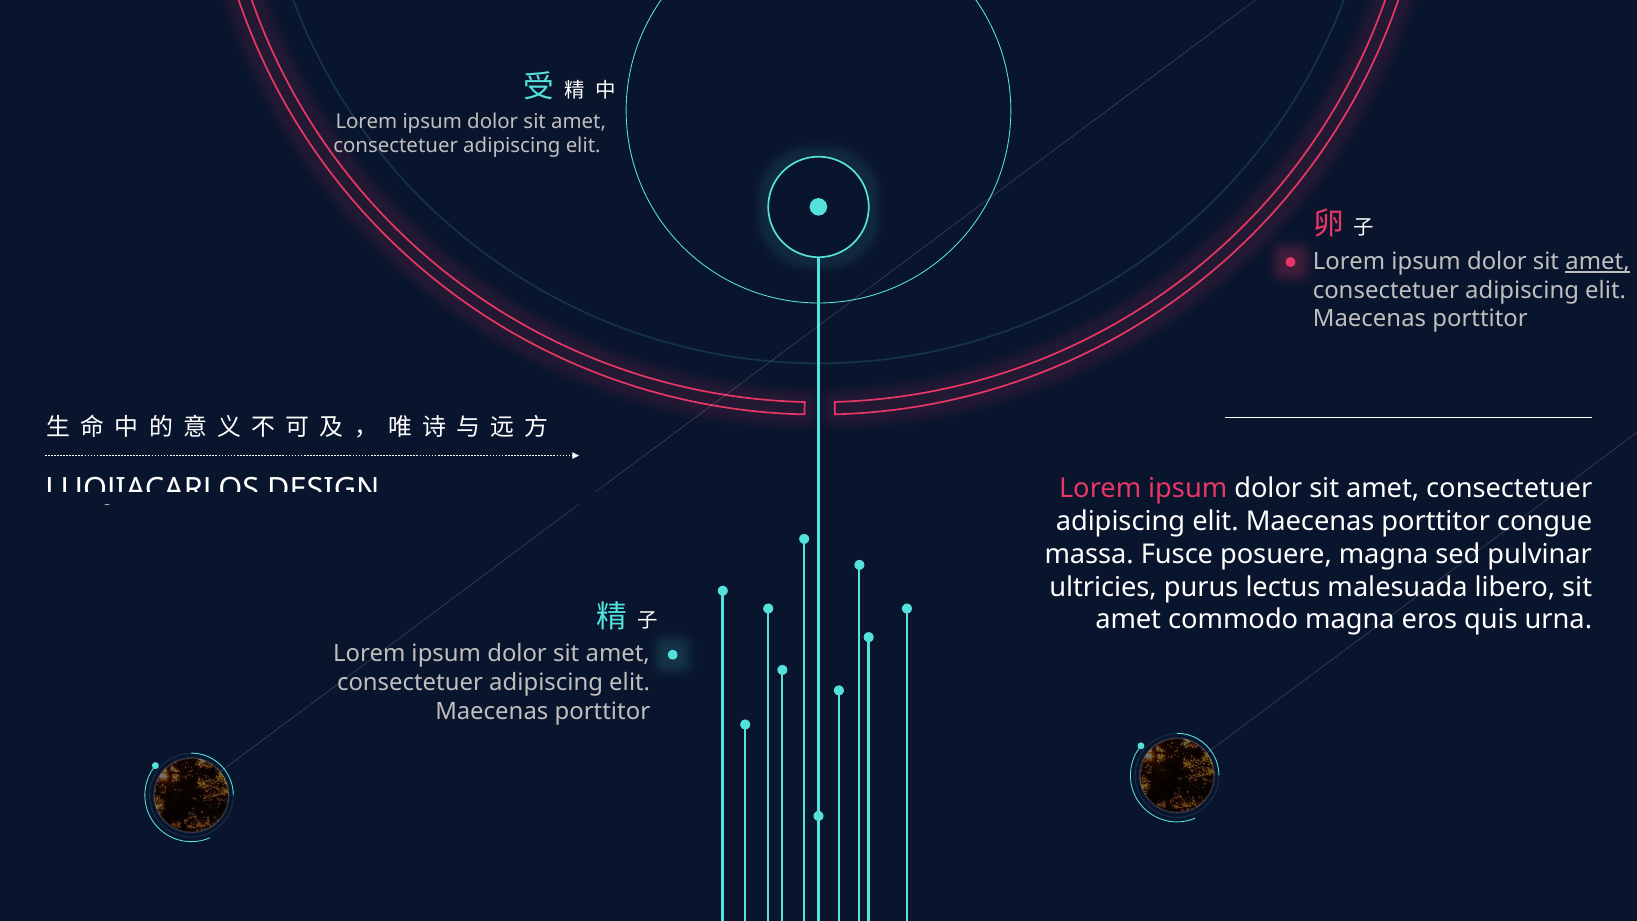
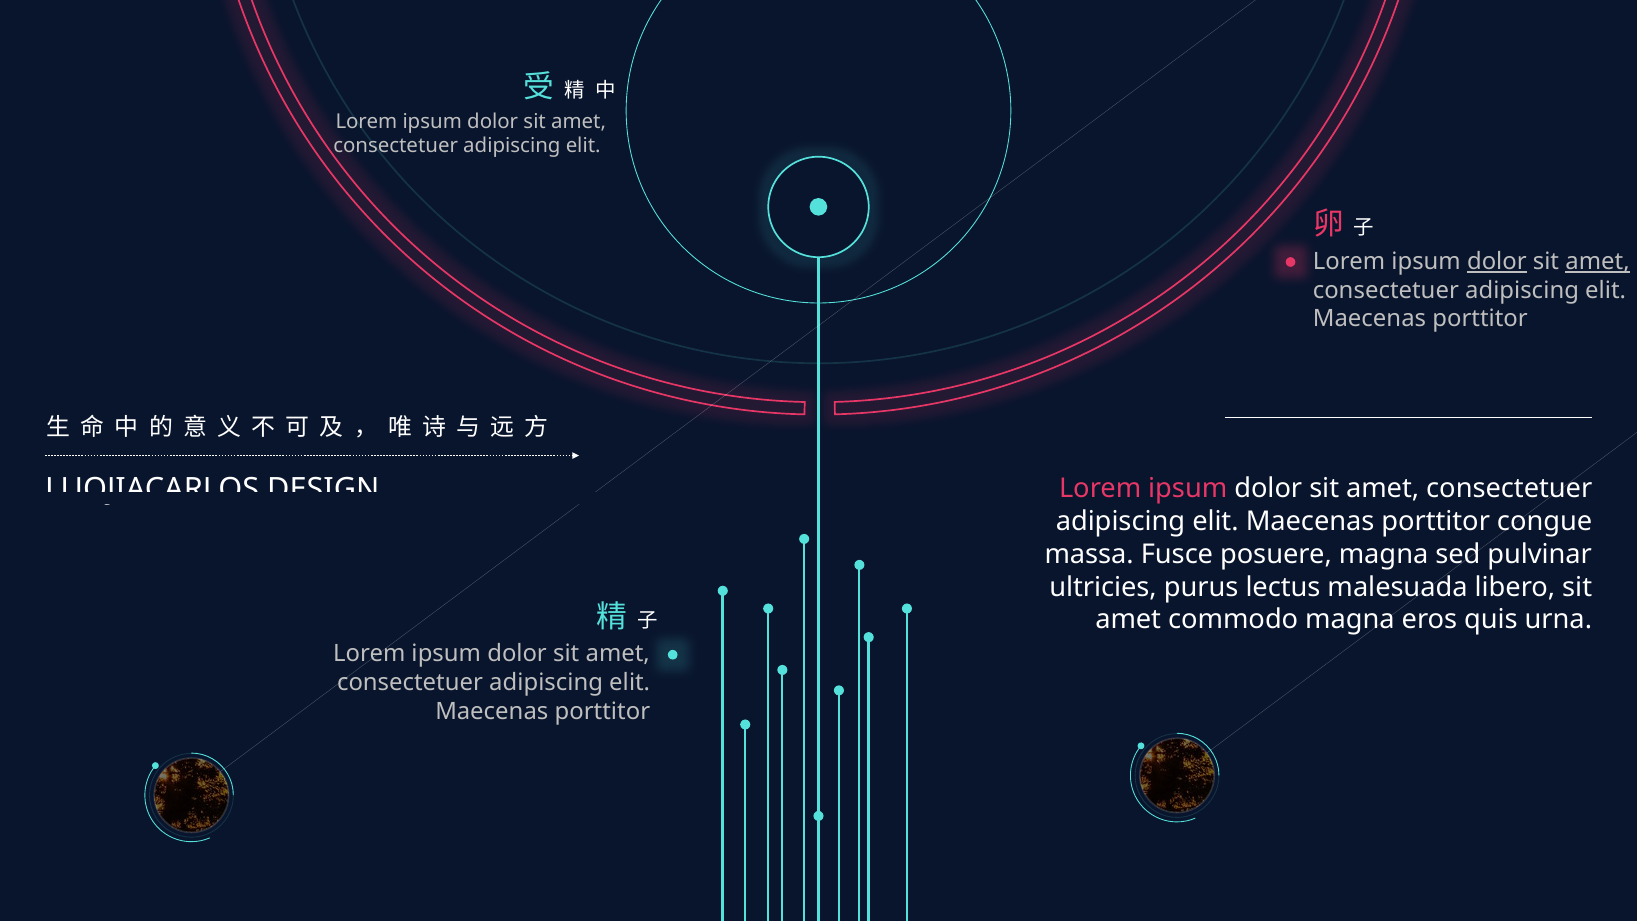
dolor underline: none -> present (1497, 261)
